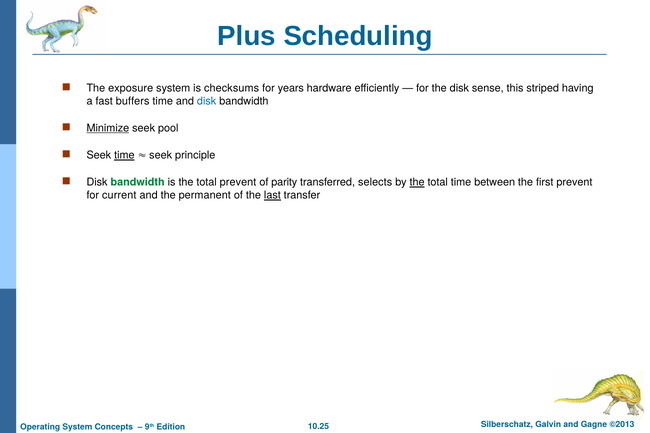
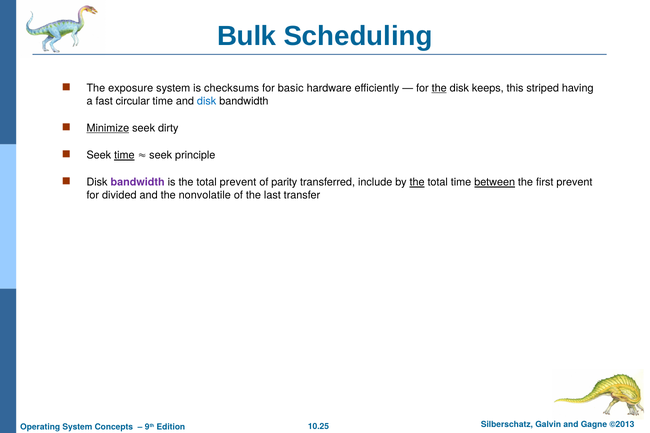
Plus: Plus -> Bulk (247, 36)
years: years -> basic (291, 88)
the underline: none -> present (439, 88)
sense: sense -> keeps (488, 88)
buffers: buffers -> circular (133, 101)
pool: pool -> dirty (168, 128)
bandwidth colour: green -> purple (138, 182)
selects: selects -> include (375, 182)
between underline: none -> present (495, 182)
current: current -> divided (119, 195)
permanent: permanent -> nonvolatile (205, 195)
last underline: present -> none (272, 195)
